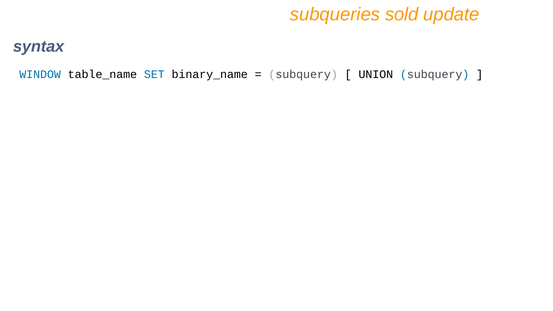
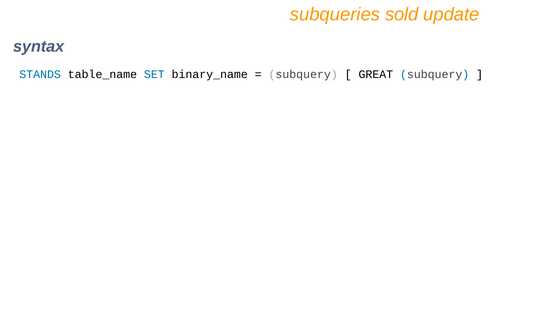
WINDOW: WINDOW -> STANDS (40, 74)
UNION: UNION -> GREAT (376, 74)
